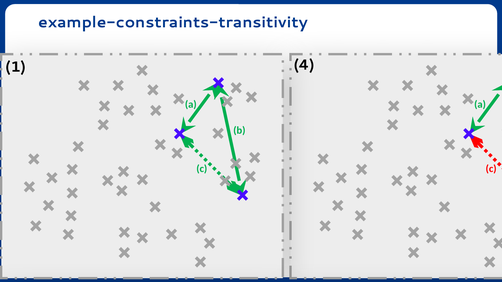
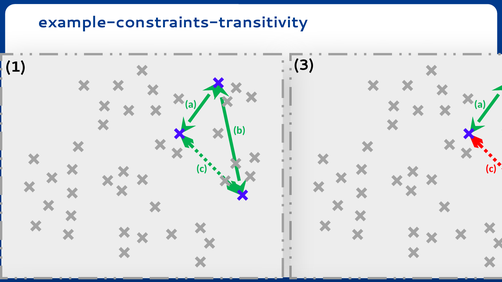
4: 4 -> 3 (304, 65)
